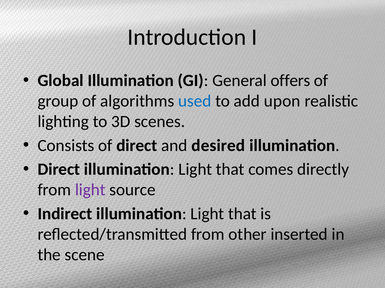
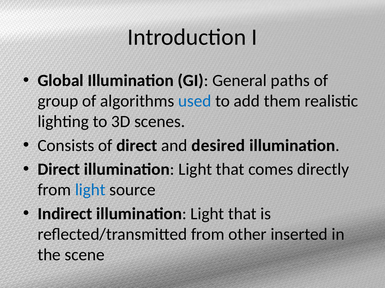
offers: offers -> paths (290, 81)
upon: upon -> them (282, 101)
light colour: purple -> blue (90, 190)
